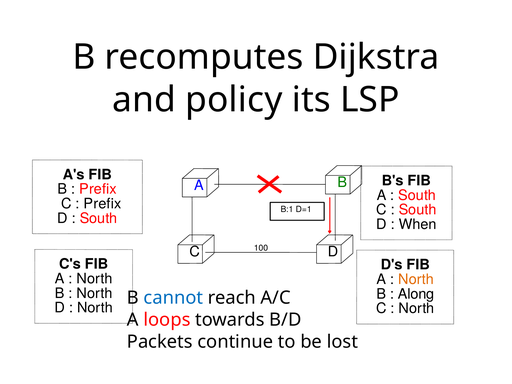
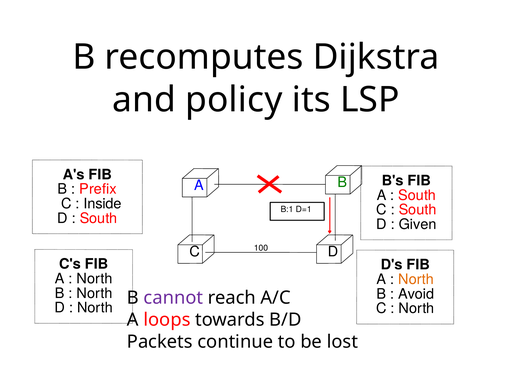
Prefix: Prefix -> Inside (103, 204)
When: When -> Given (418, 224)
Along: Along -> Avoid (416, 294)
cannot colour: blue -> purple (173, 298)
